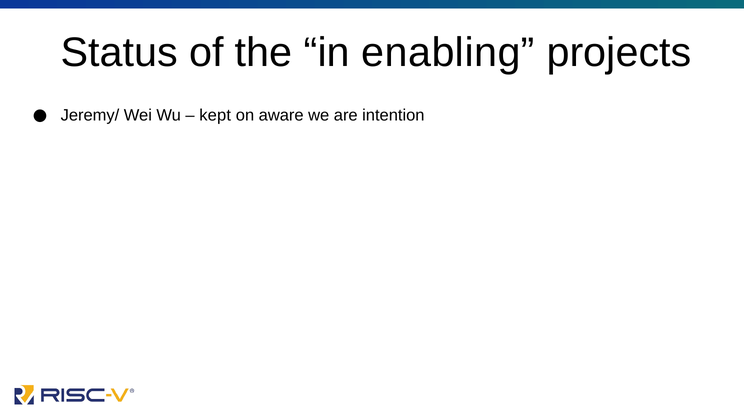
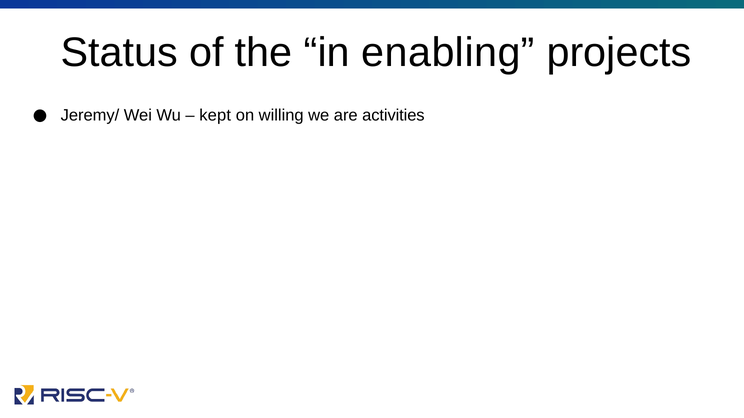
aware: aware -> willing (281, 115)
intention: intention -> activities (393, 115)
